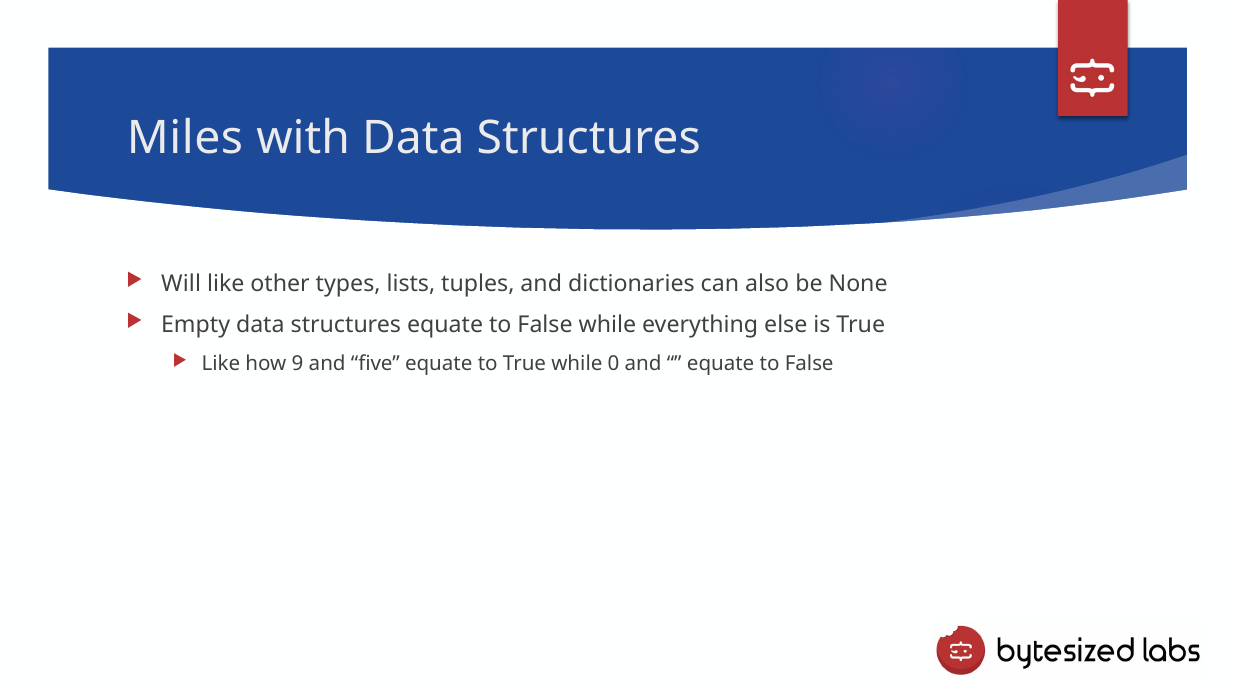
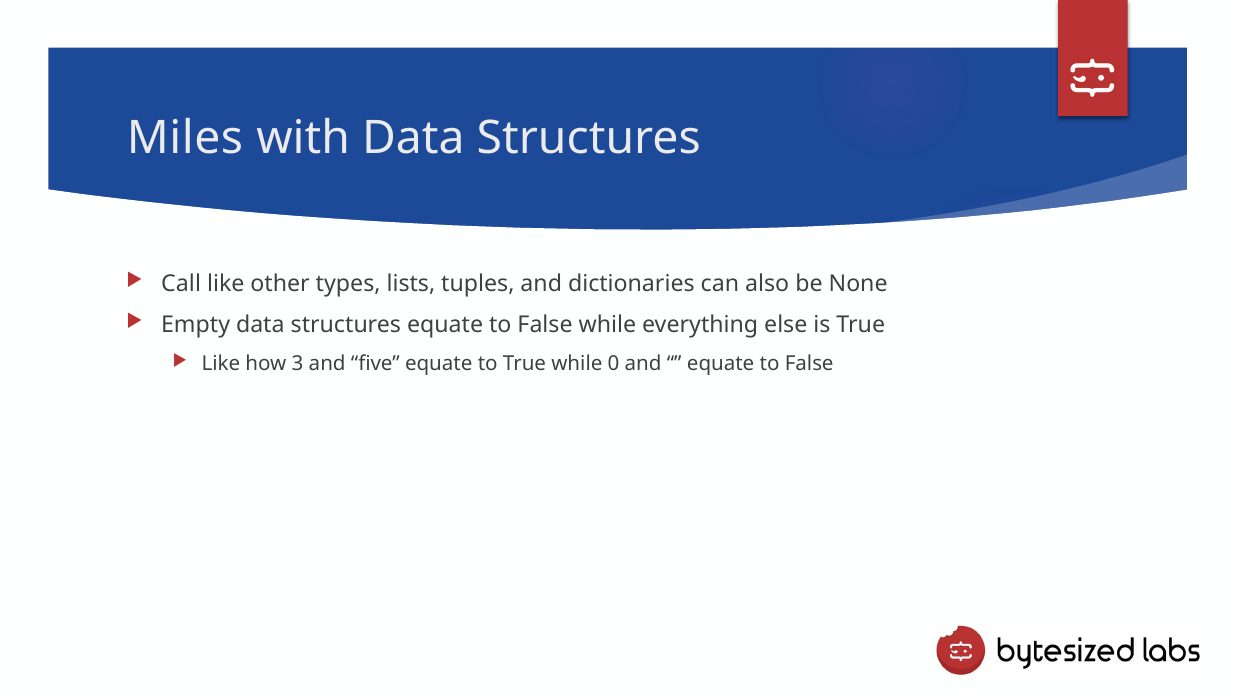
Will: Will -> Call (181, 284)
9: 9 -> 3 (298, 364)
